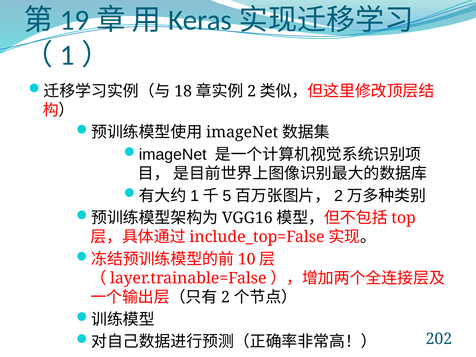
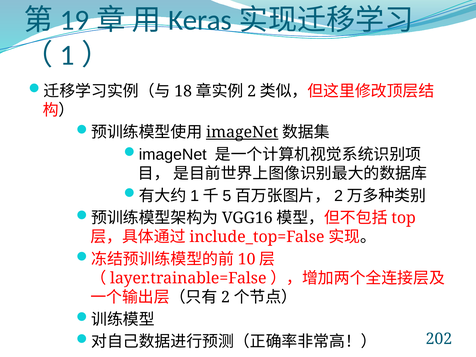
imageNet underline: none -> present (242, 132)
